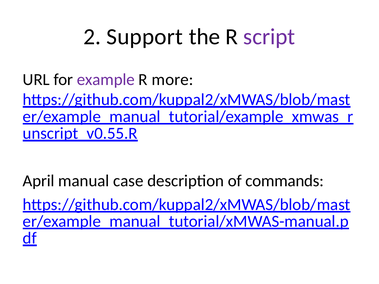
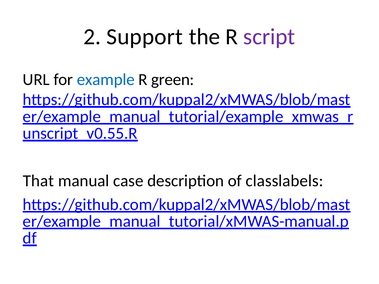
example colour: purple -> blue (106, 80)
more: more -> green (173, 80)
April: April -> That (38, 181)
commands: commands -> classlabels (284, 181)
